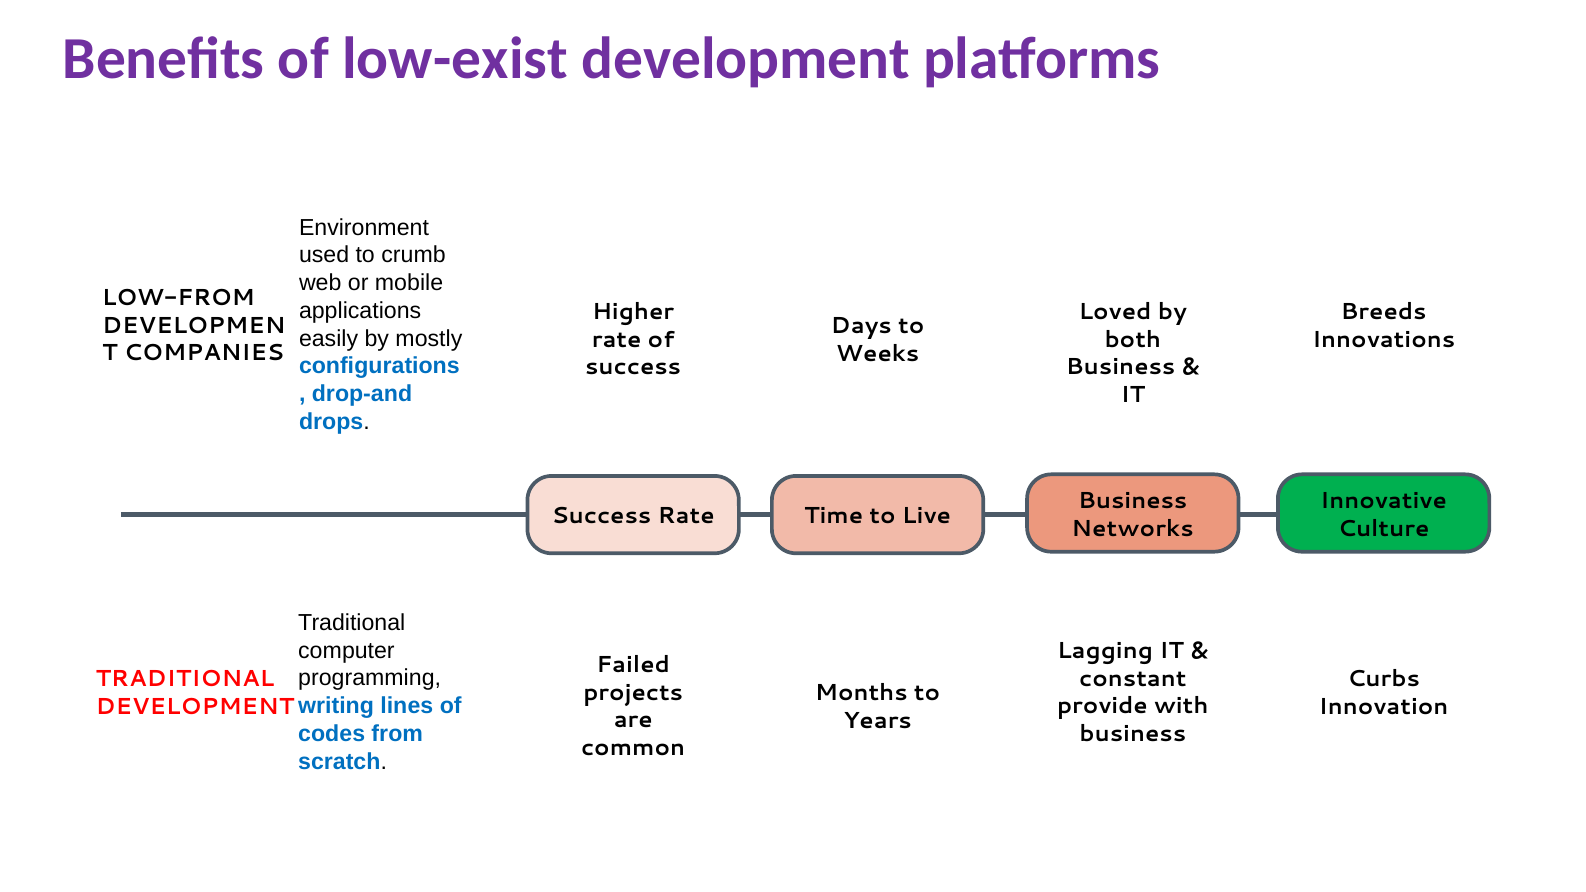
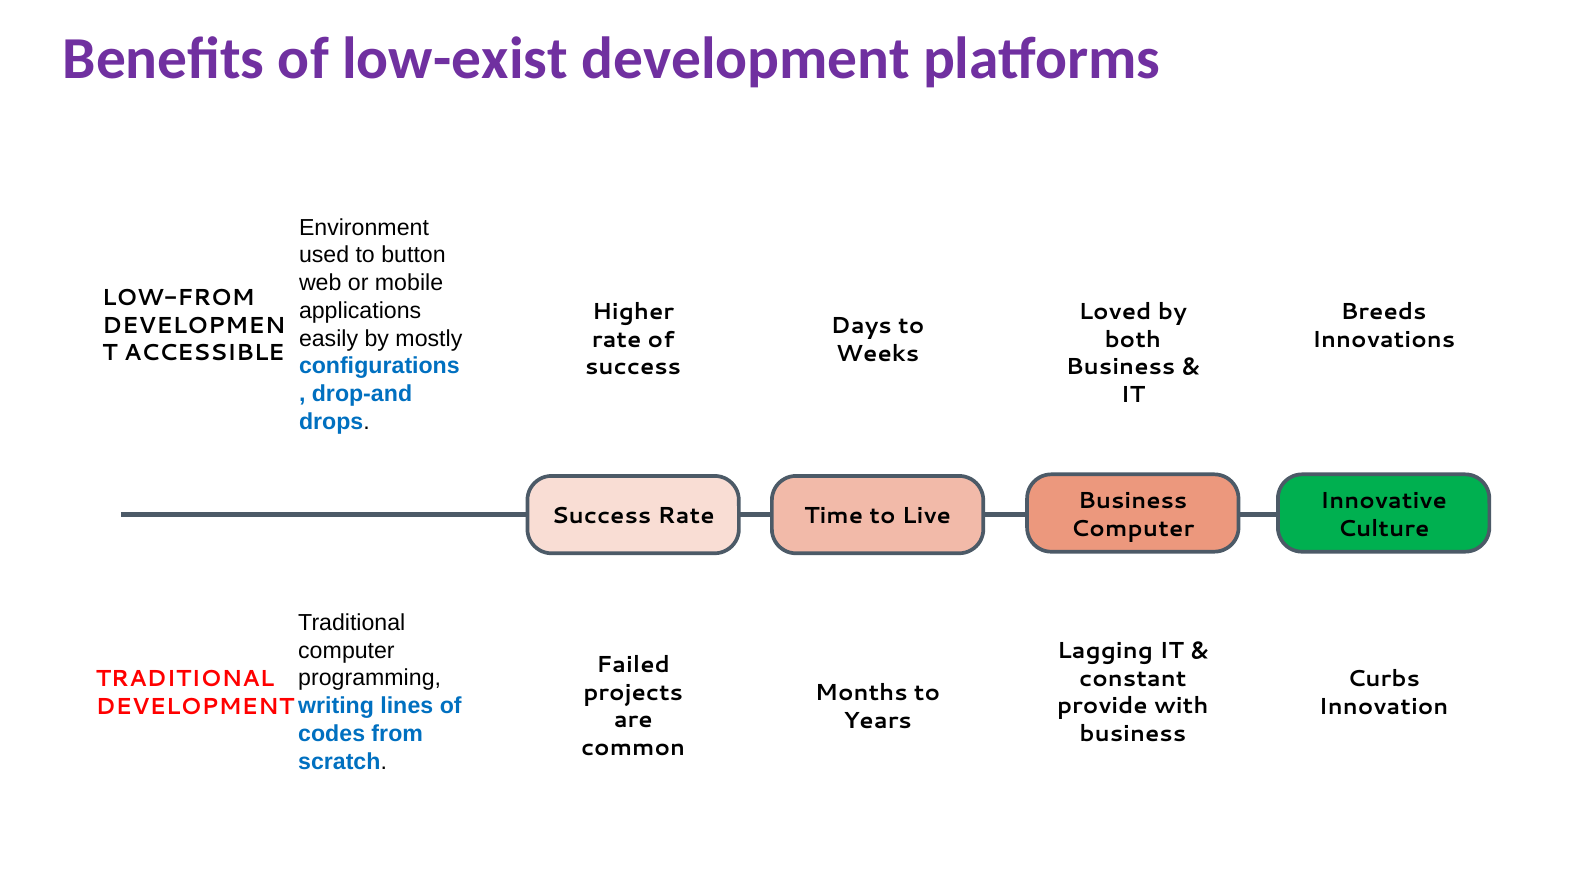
crumb: crumb -> button (414, 255)
COMPANIES: COMPANIES -> ACCESSIBLE (204, 353)
Networks: Networks -> Computer (1133, 529)
